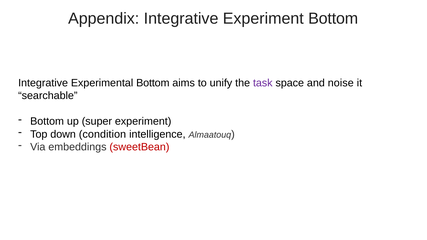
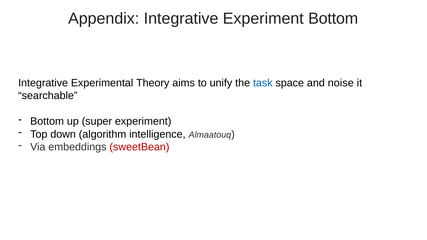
Experimental Bottom: Bottom -> Theory (153, 83)
task colour: purple -> blue (263, 83)
condition: condition -> algorithm (103, 134)
